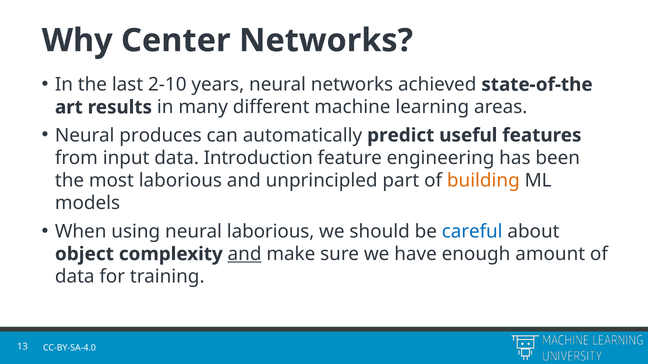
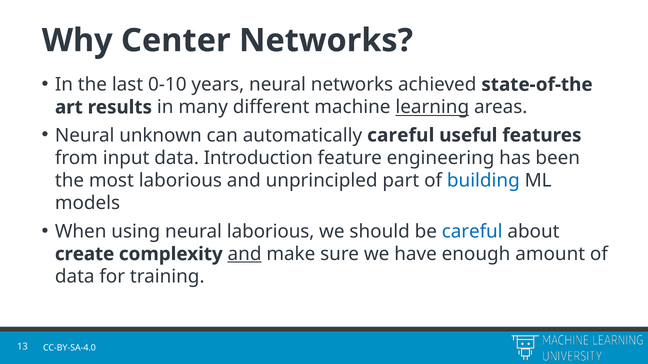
2-10: 2-10 -> 0-10 (167, 85)
learning underline: none -> present (432, 107)
produces: produces -> unknown (161, 136)
automatically predict: predict -> careful (401, 136)
building colour: orange -> blue (483, 181)
object: object -> create (85, 254)
